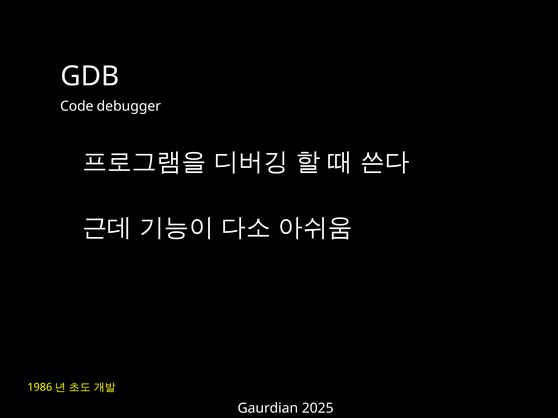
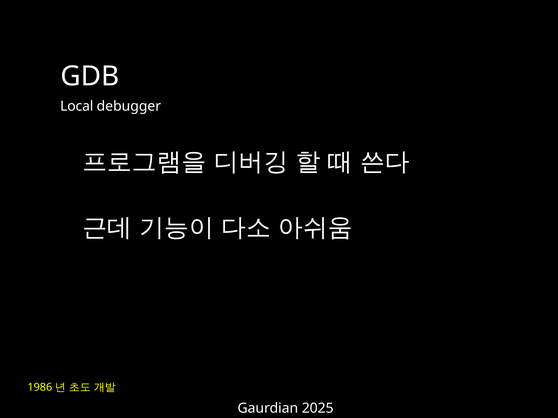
Code: Code -> Local (77, 106)
